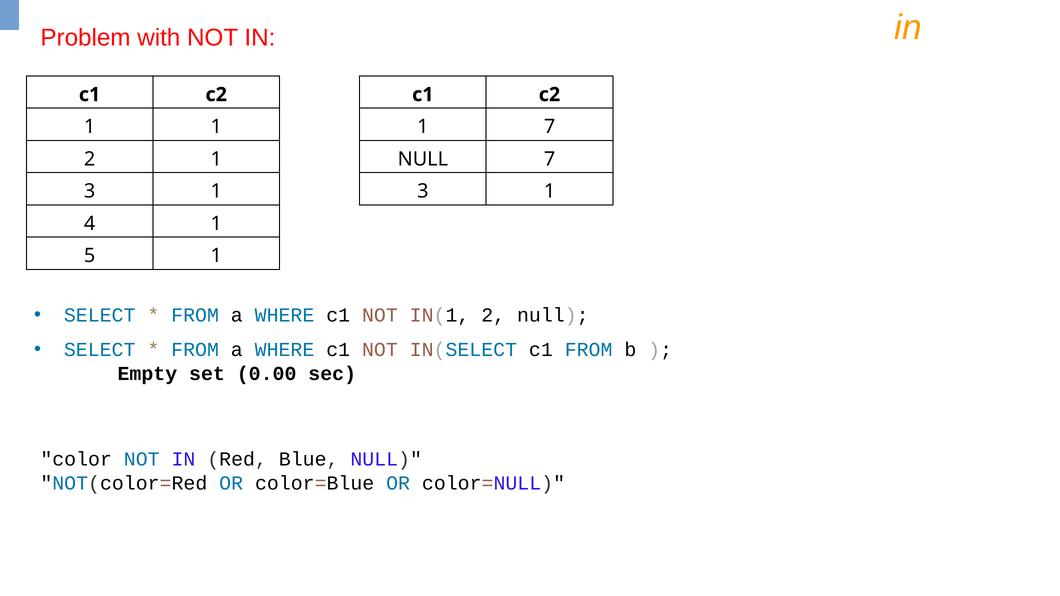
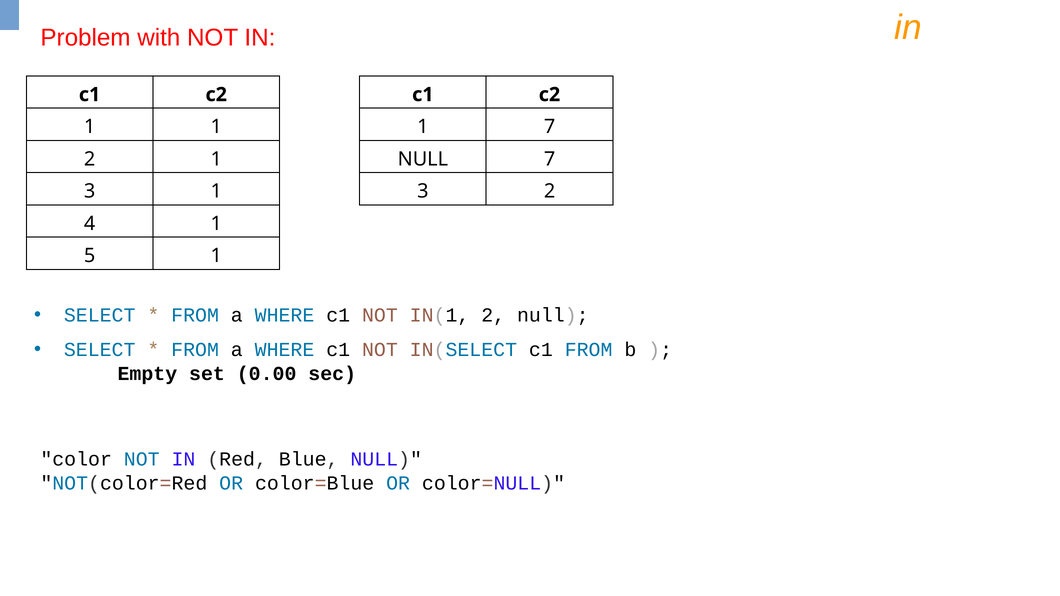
1: 1 -> 2 (550, 191)
